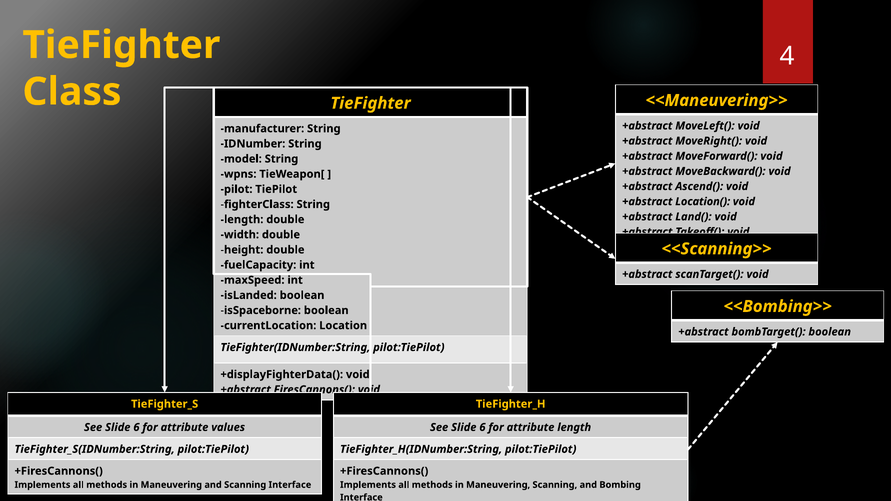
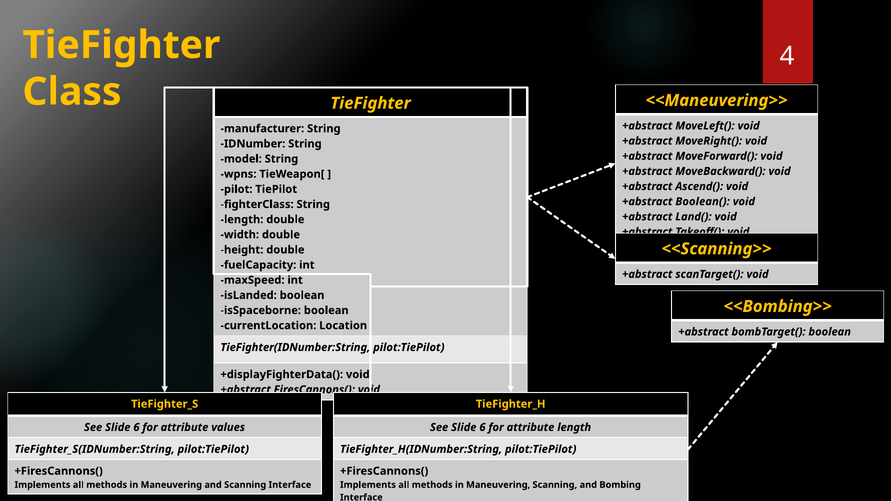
Location(: Location( -> Boolean( (703, 202)
